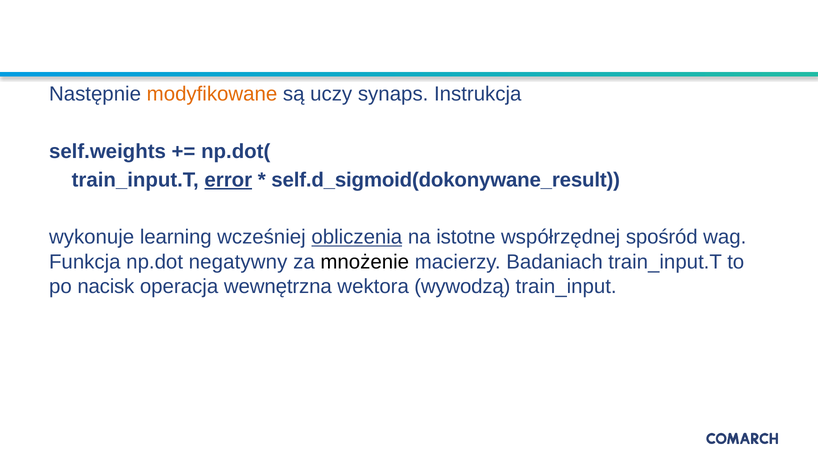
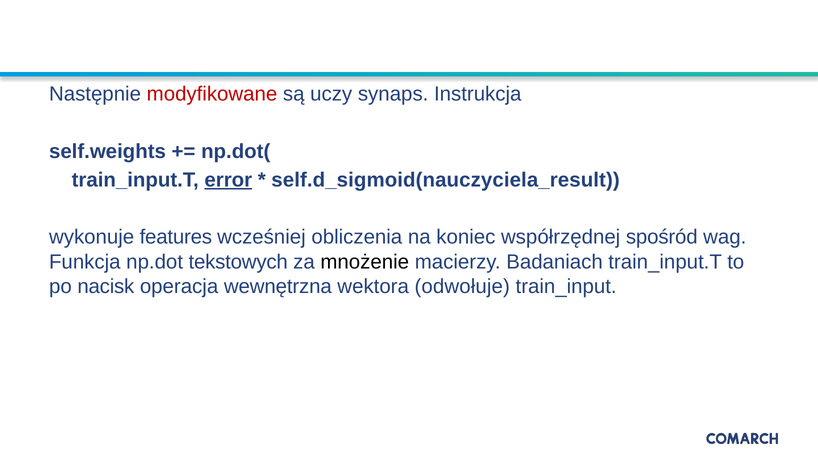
modyfikowane colour: orange -> red (212, 94)
self.d_sigmoid(dokonywane_result: self.d_sigmoid(dokonywane_result -> self.d_sigmoid(nauczyciela_result (446, 180)
learning: learning -> features (176, 237)
obliczenia underline: present -> none (357, 237)
istotne: istotne -> koniec (466, 237)
negatywny: negatywny -> tekstowych (238, 262)
wywodzą: wywodzą -> odwołuje (462, 286)
